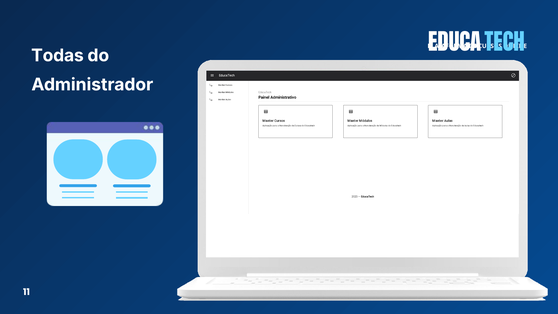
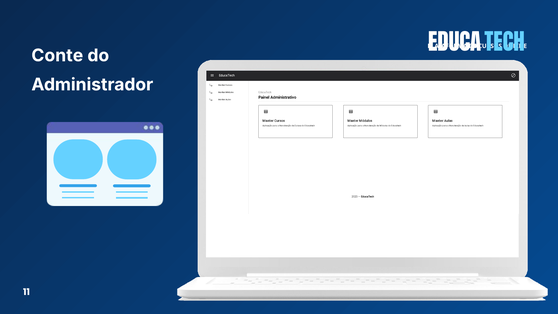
Todas: Todas -> Conte (57, 55)
